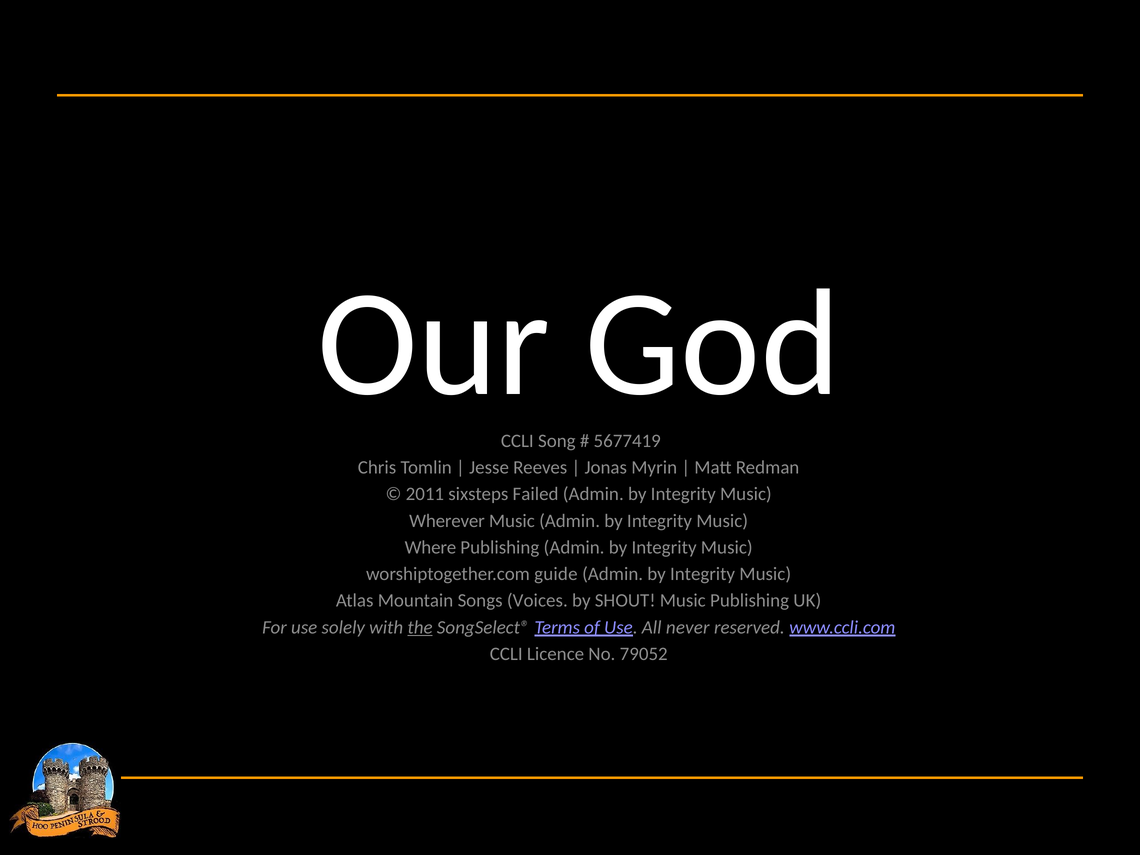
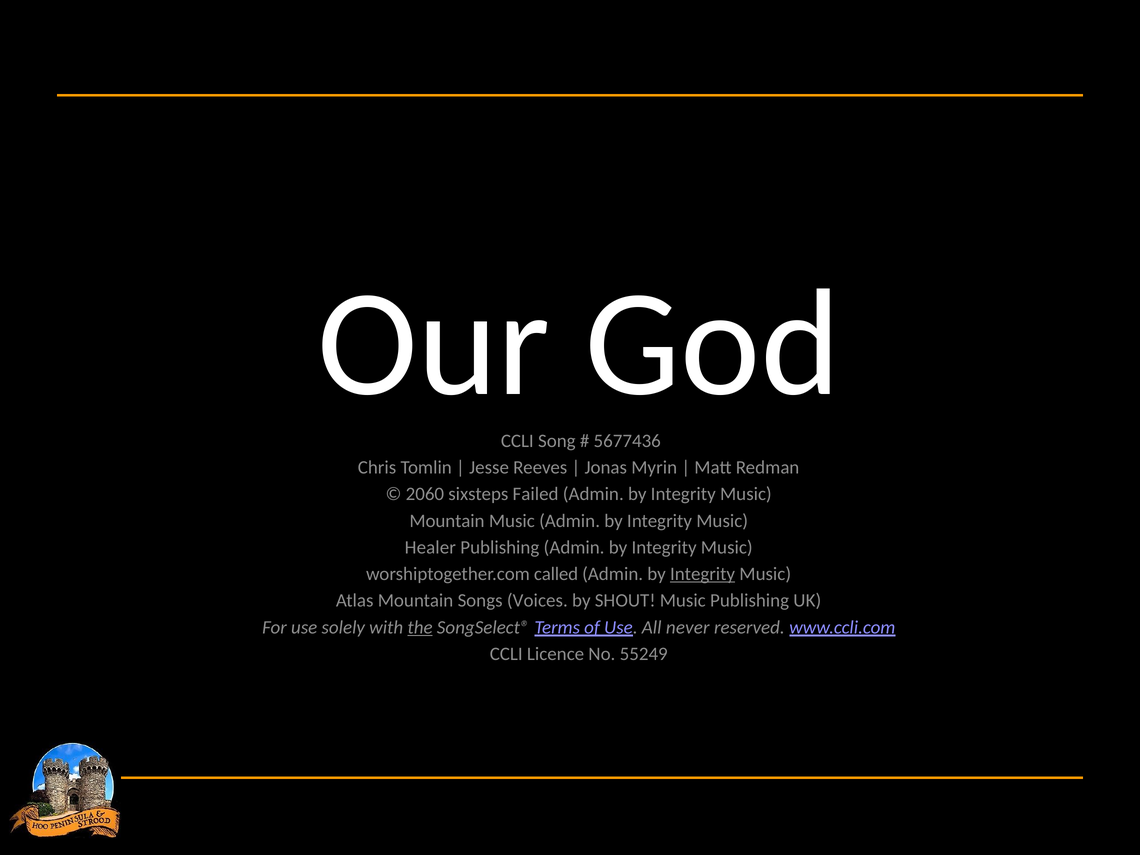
5677419: 5677419 -> 5677436 (627, 441)
2011: 2011 -> 2060 (425, 494)
Wherever: Wherever -> Mountain (447, 521)
Where: Where -> Healer (430, 547)
guide: guide -> called (556, 574)
Integrity underline: none -> present (703, 574)
79052: 79052 -> 55249 (644, 654)
